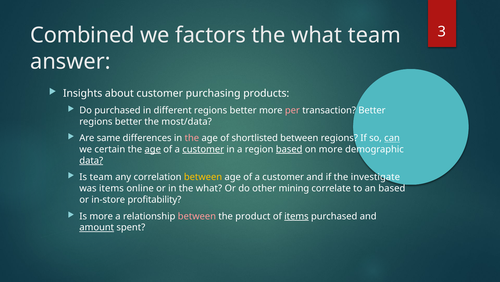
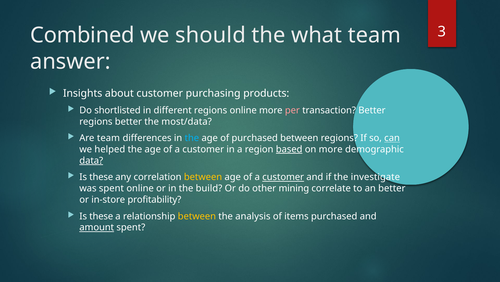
factors: factors -> should (211, 35)
Do purchased: purchased -> shortlisted (117, 110)
different regions better: better -> online (243, 110)
Are same: same -> team (108, 138)
the colour: pink -> light blue (192, 138)
of shortlisted: shortlisted -> purchased (255, 138)
certain: certain -> helped (110, 149)
age underline: present -> none (153, 149)
customer underline: present -> none (203, 149)
team: team -> these (101, 177)
customer underline: none -> present (283, 177)
was items: items -> spent (111, 188)
in the what: what -> build (209, 188)
an based: based -> better (392, 188)
more: more -> these (101, 216)
between colour: pink -> yellow (197, 216)
product: product -> analysis (253, 216)
items underline: present -> none (296, 216)
